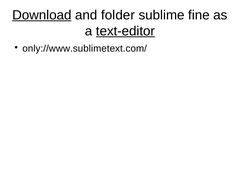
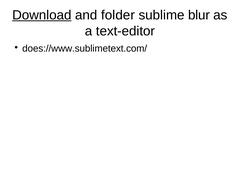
fine: fine -> blur (199, 15)
text-editor underline: present -> none (125, 31)
only://www.sublimetext.com/: only://www.sublimetext.com/ -> does://www.sublimetext.com/ (85, 49)
